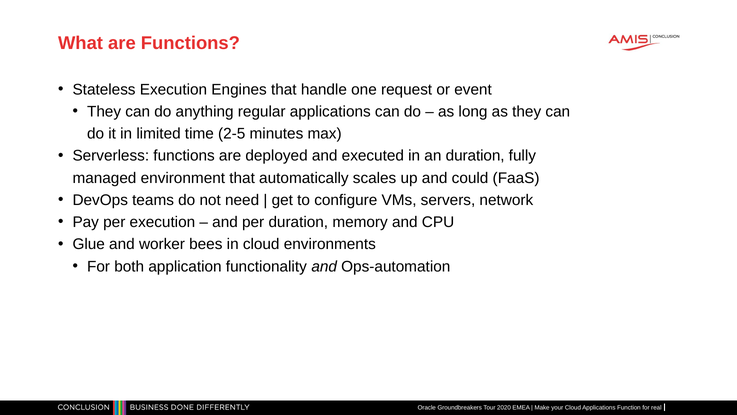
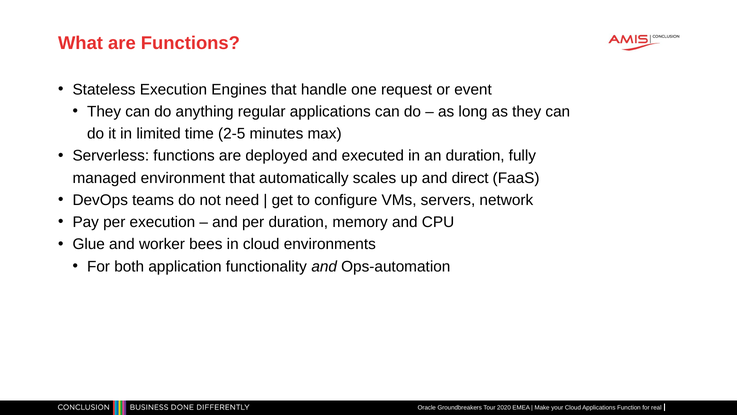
could: could -> direct (470, 178)
